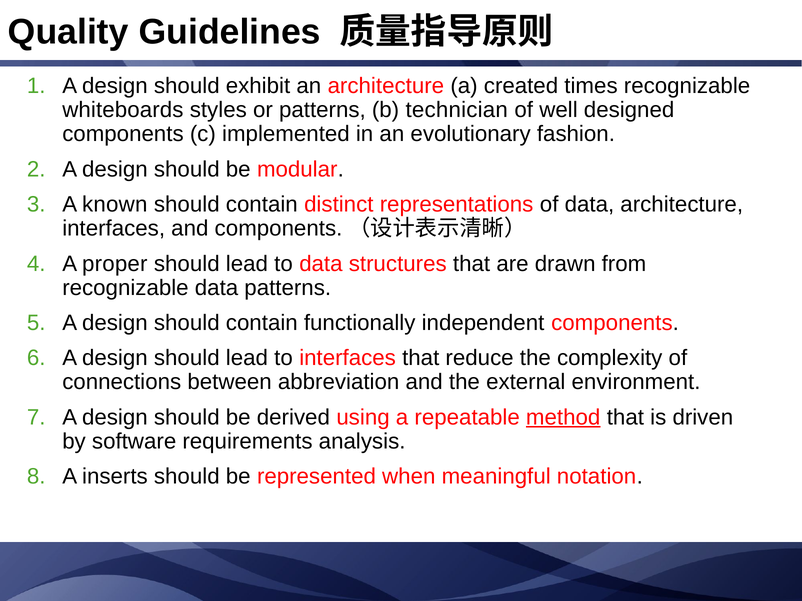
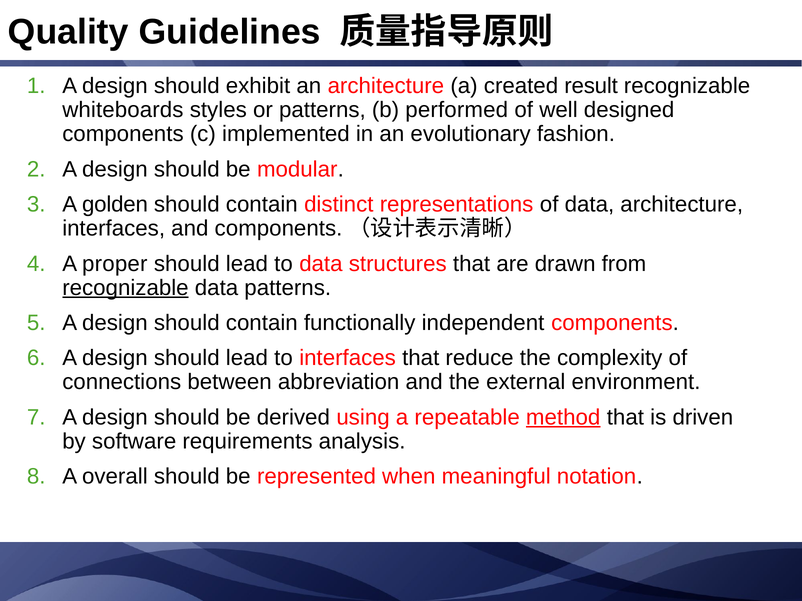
times: times -> result (591, 86)
technician: technician -> performed (457, 110)
known: known -> golden (115, 205)
recognizable underline: none -> present (125, 288)
inserts: inserts -> overall (115, 477)
